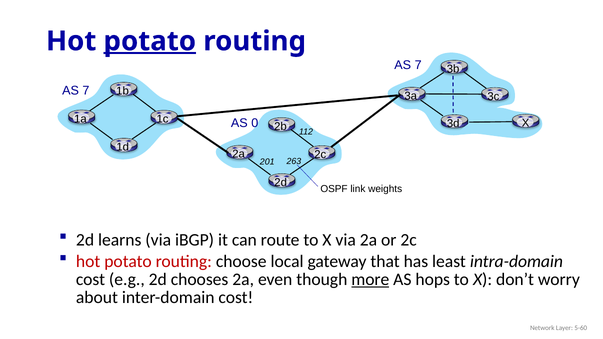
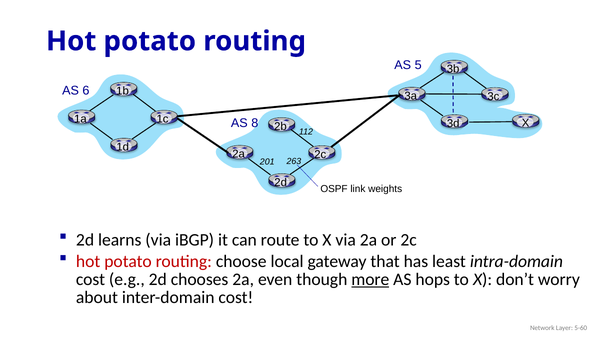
potato underline: present -> none (150, 41)
7: 7 -> 5 (418, 65)
7: 7 -> 6 (86, 91)
0: 0 -> 8 (255, 123)
